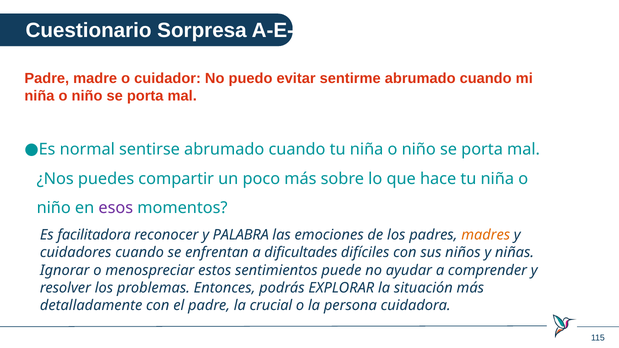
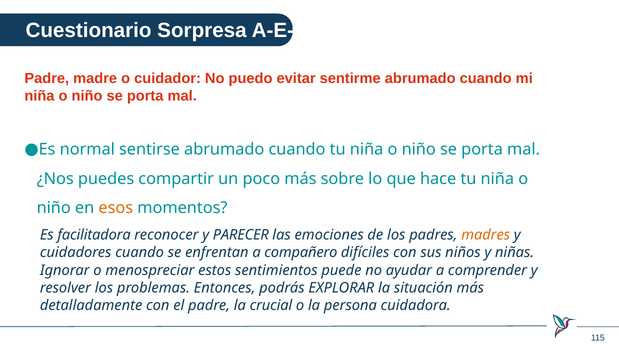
esos colour: purple -> orange (116, 208)
PALABRA: PALABRA -> PARECER (241, 235)
dificultades: dificultades -> compañero (301, 253)
